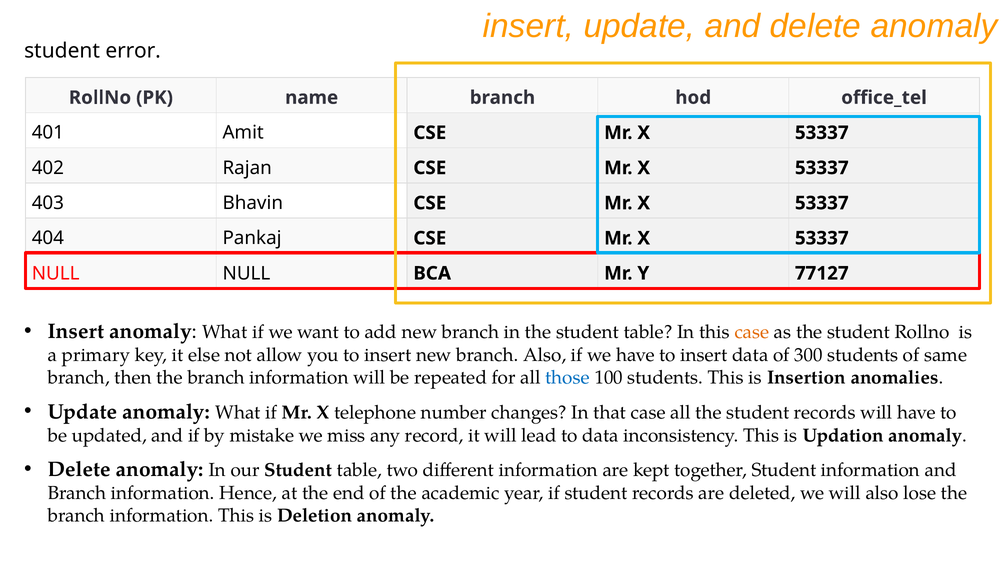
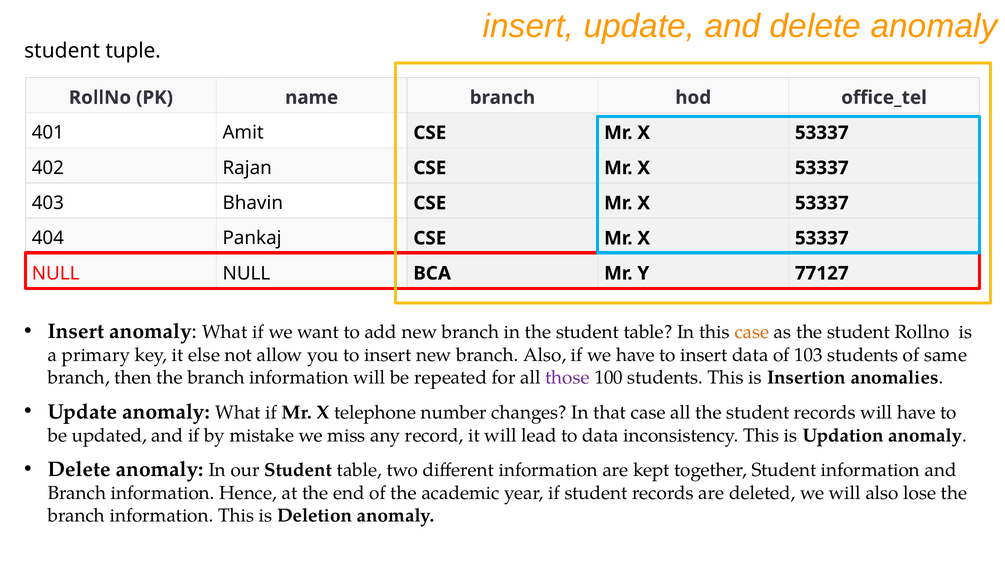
error: error -> tuple (133, 51)
300: 300 -> 103 (809, 355)
those colour: blue -> purple (567, 378)
